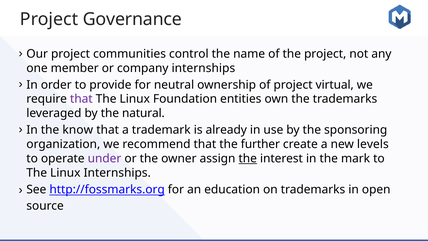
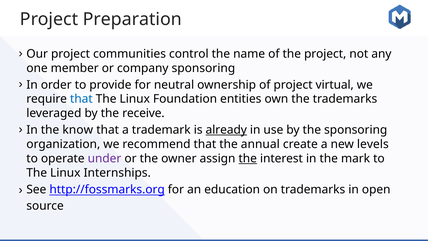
Governance: Governance -> Preparation (132, 19)
company internships: internships -> sponsoring (203, 68)
that colour: purple -> blue (81, 99)
natural: natural -> receive (143, 113)
already underline: none -> present (226, 130)
further: further -> annual (260, 144)
